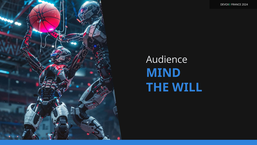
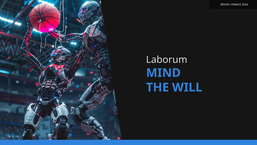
Audience: Audience -> Laborum (167, 60)
